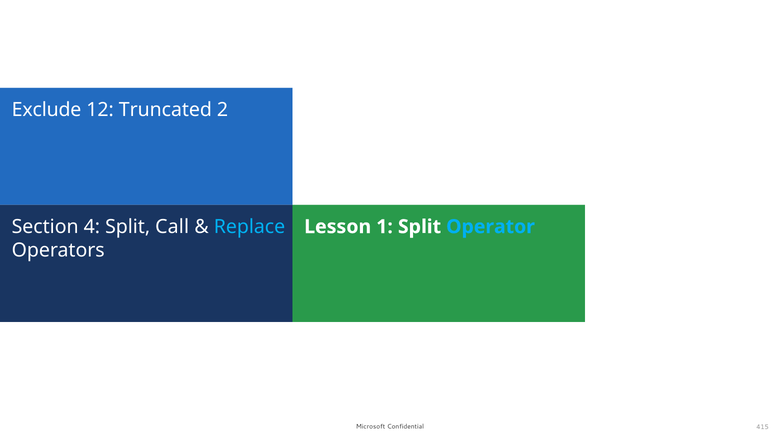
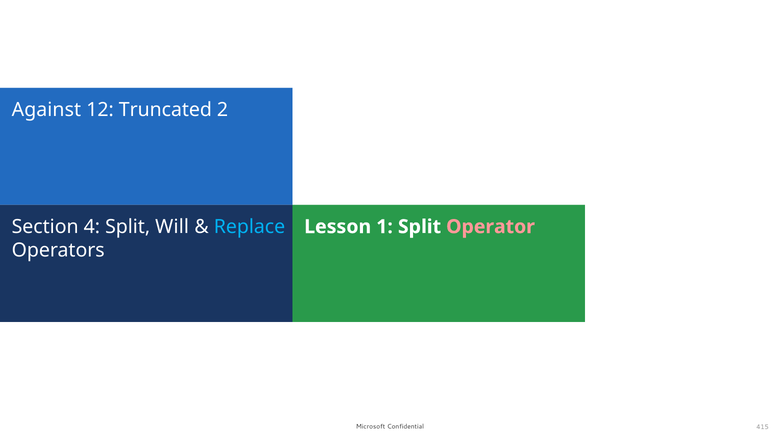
Exclude: Exclude -> Against (46, 110)
Call: Call -> Will (172, 227)
Operator colour: light blue -> pink (491, 227)
